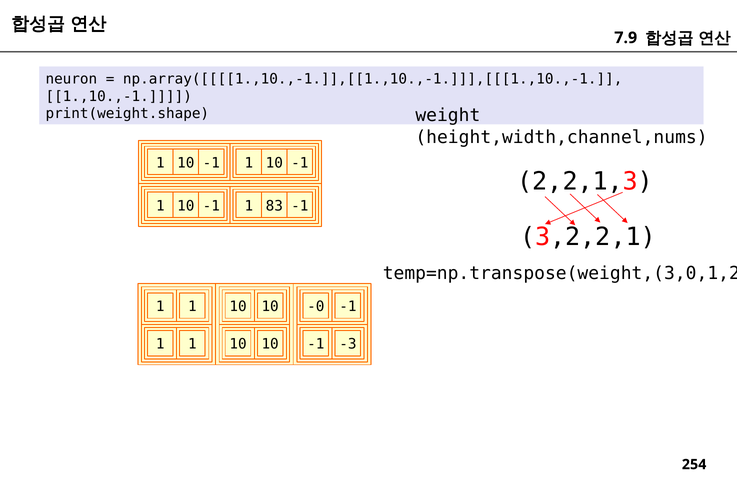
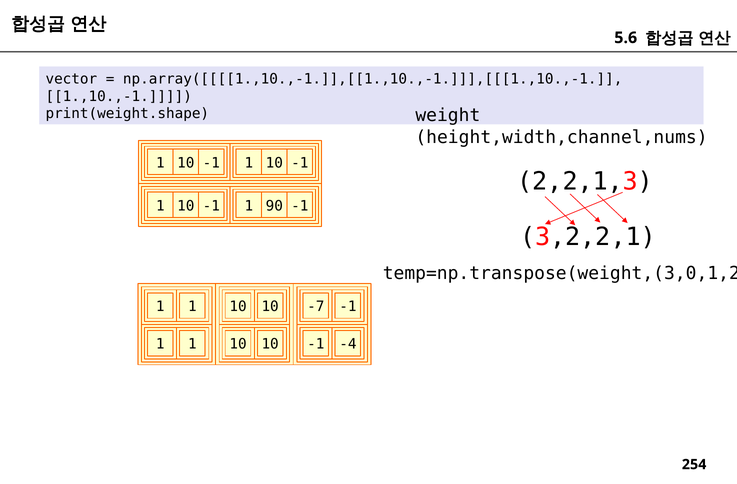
7.9: 7.9 -> 5.6 (626, 38)
neuron: neuron -> vector (71, 79)
83: 83 -> 90 (274, 206)
-0: -0 -> -7 (316, 307)
-3: -3 -> -4 (348, 344)
